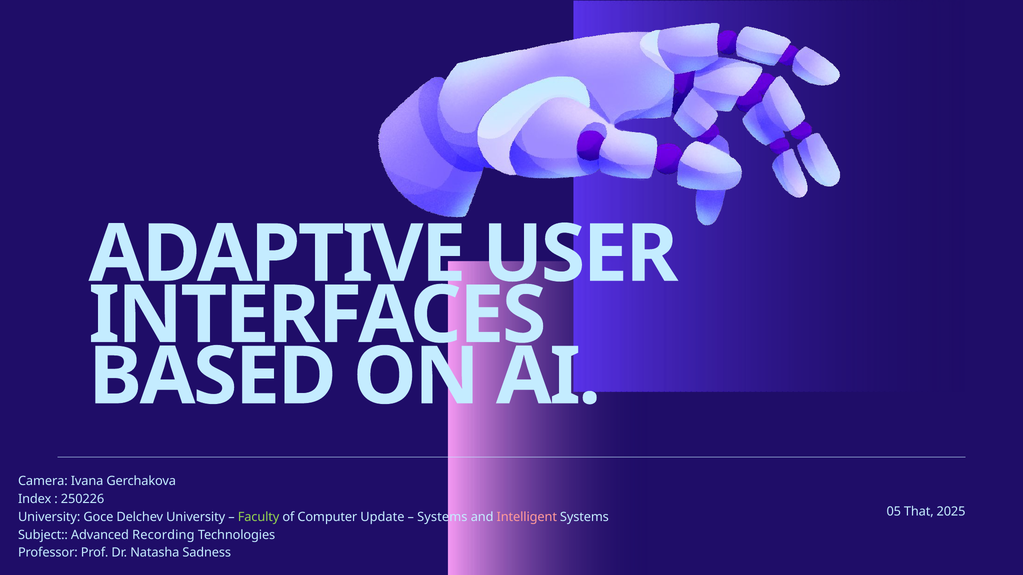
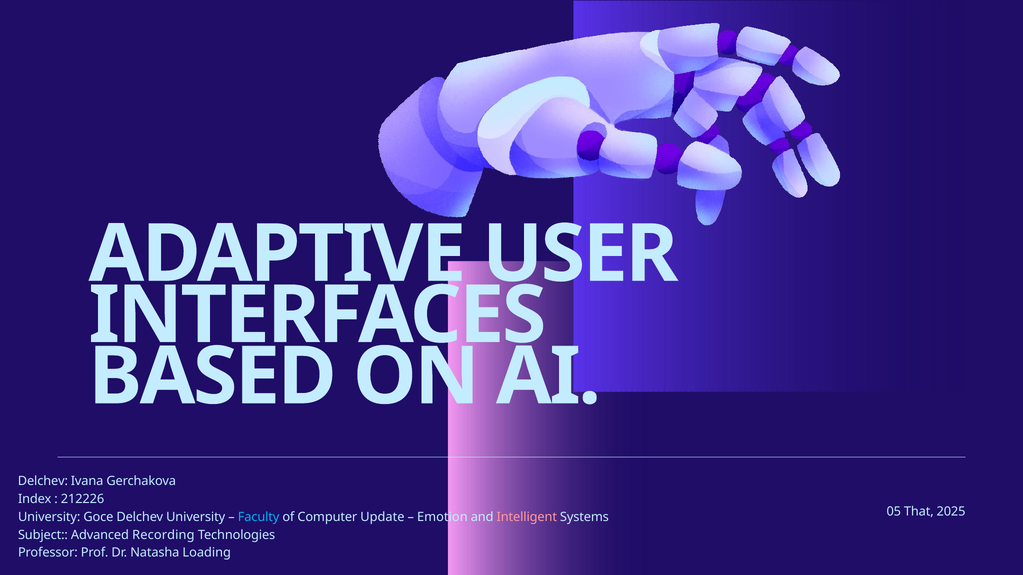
Camera: Camera -> Delchev (43, 481)
250226: 250226 -> 212226 (83, 499)
Faculty colour: light green -> light blue (259, 517)
Systems: Systems -> Emotion (442, 517)
Sadness: Sadness -> Loading (207, 553)
